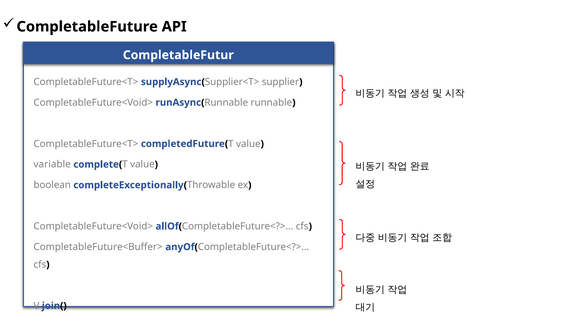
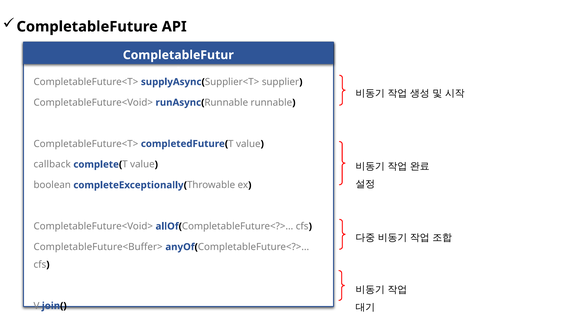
variable: variable -> callback (52, 165)
